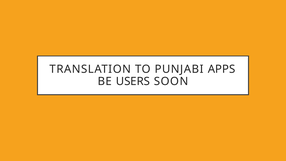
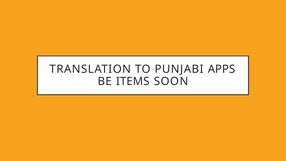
USERS: USERS -> ITEMS (133, 81)
